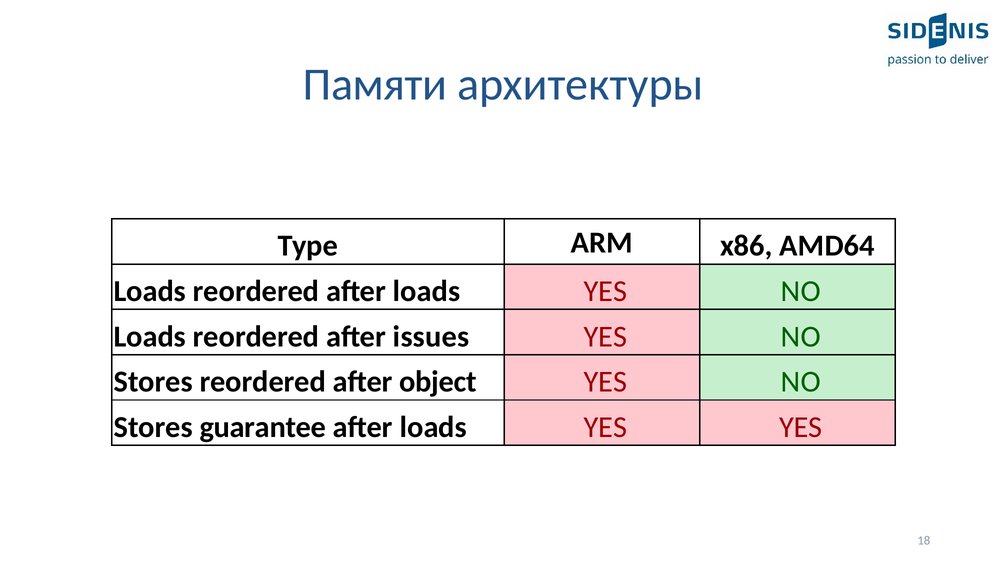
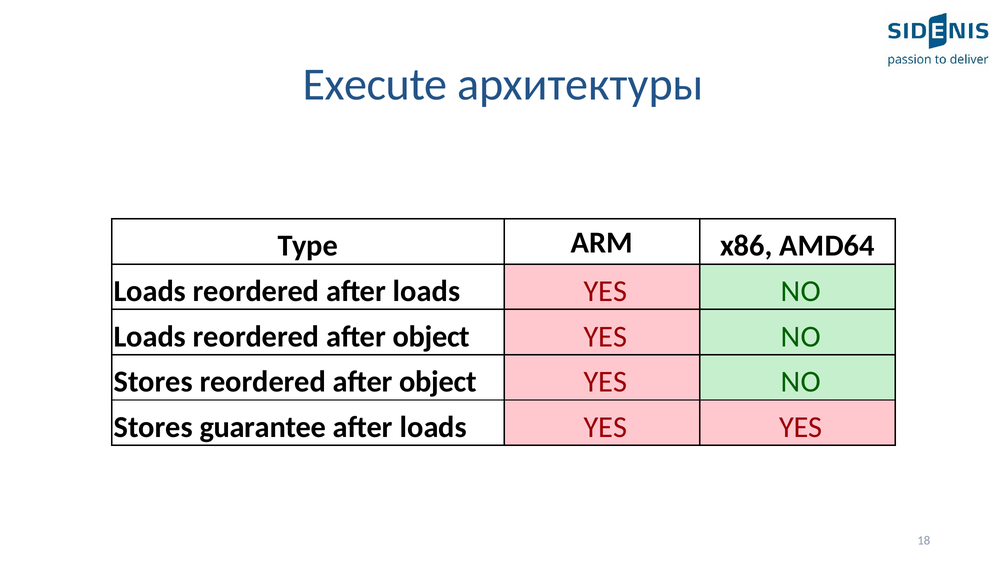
Памяти: Памяти -> Execute (375, 85)
Loads reordered after issues: issues -> object (431, 337)
